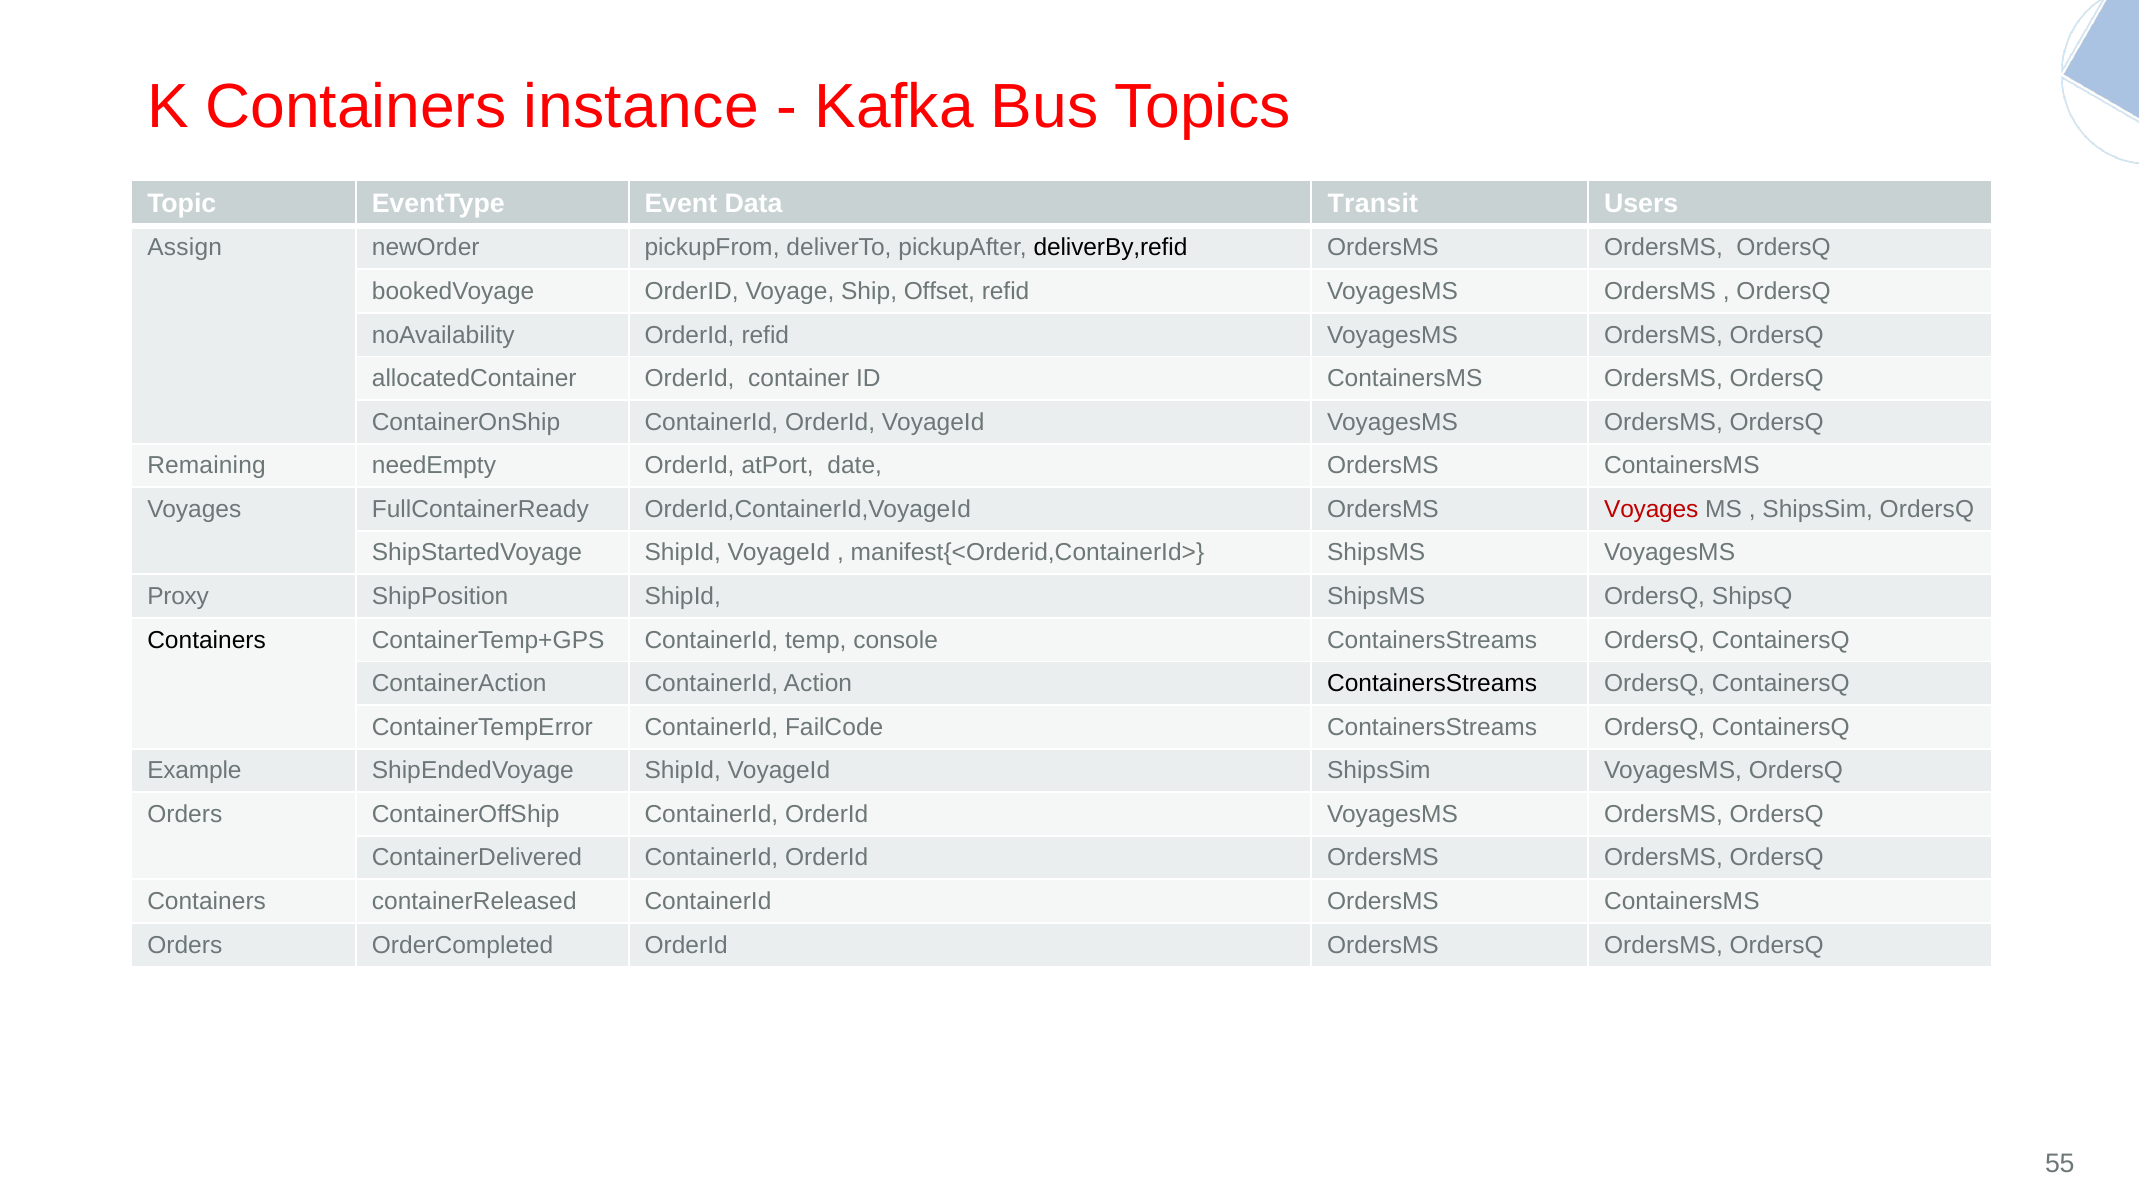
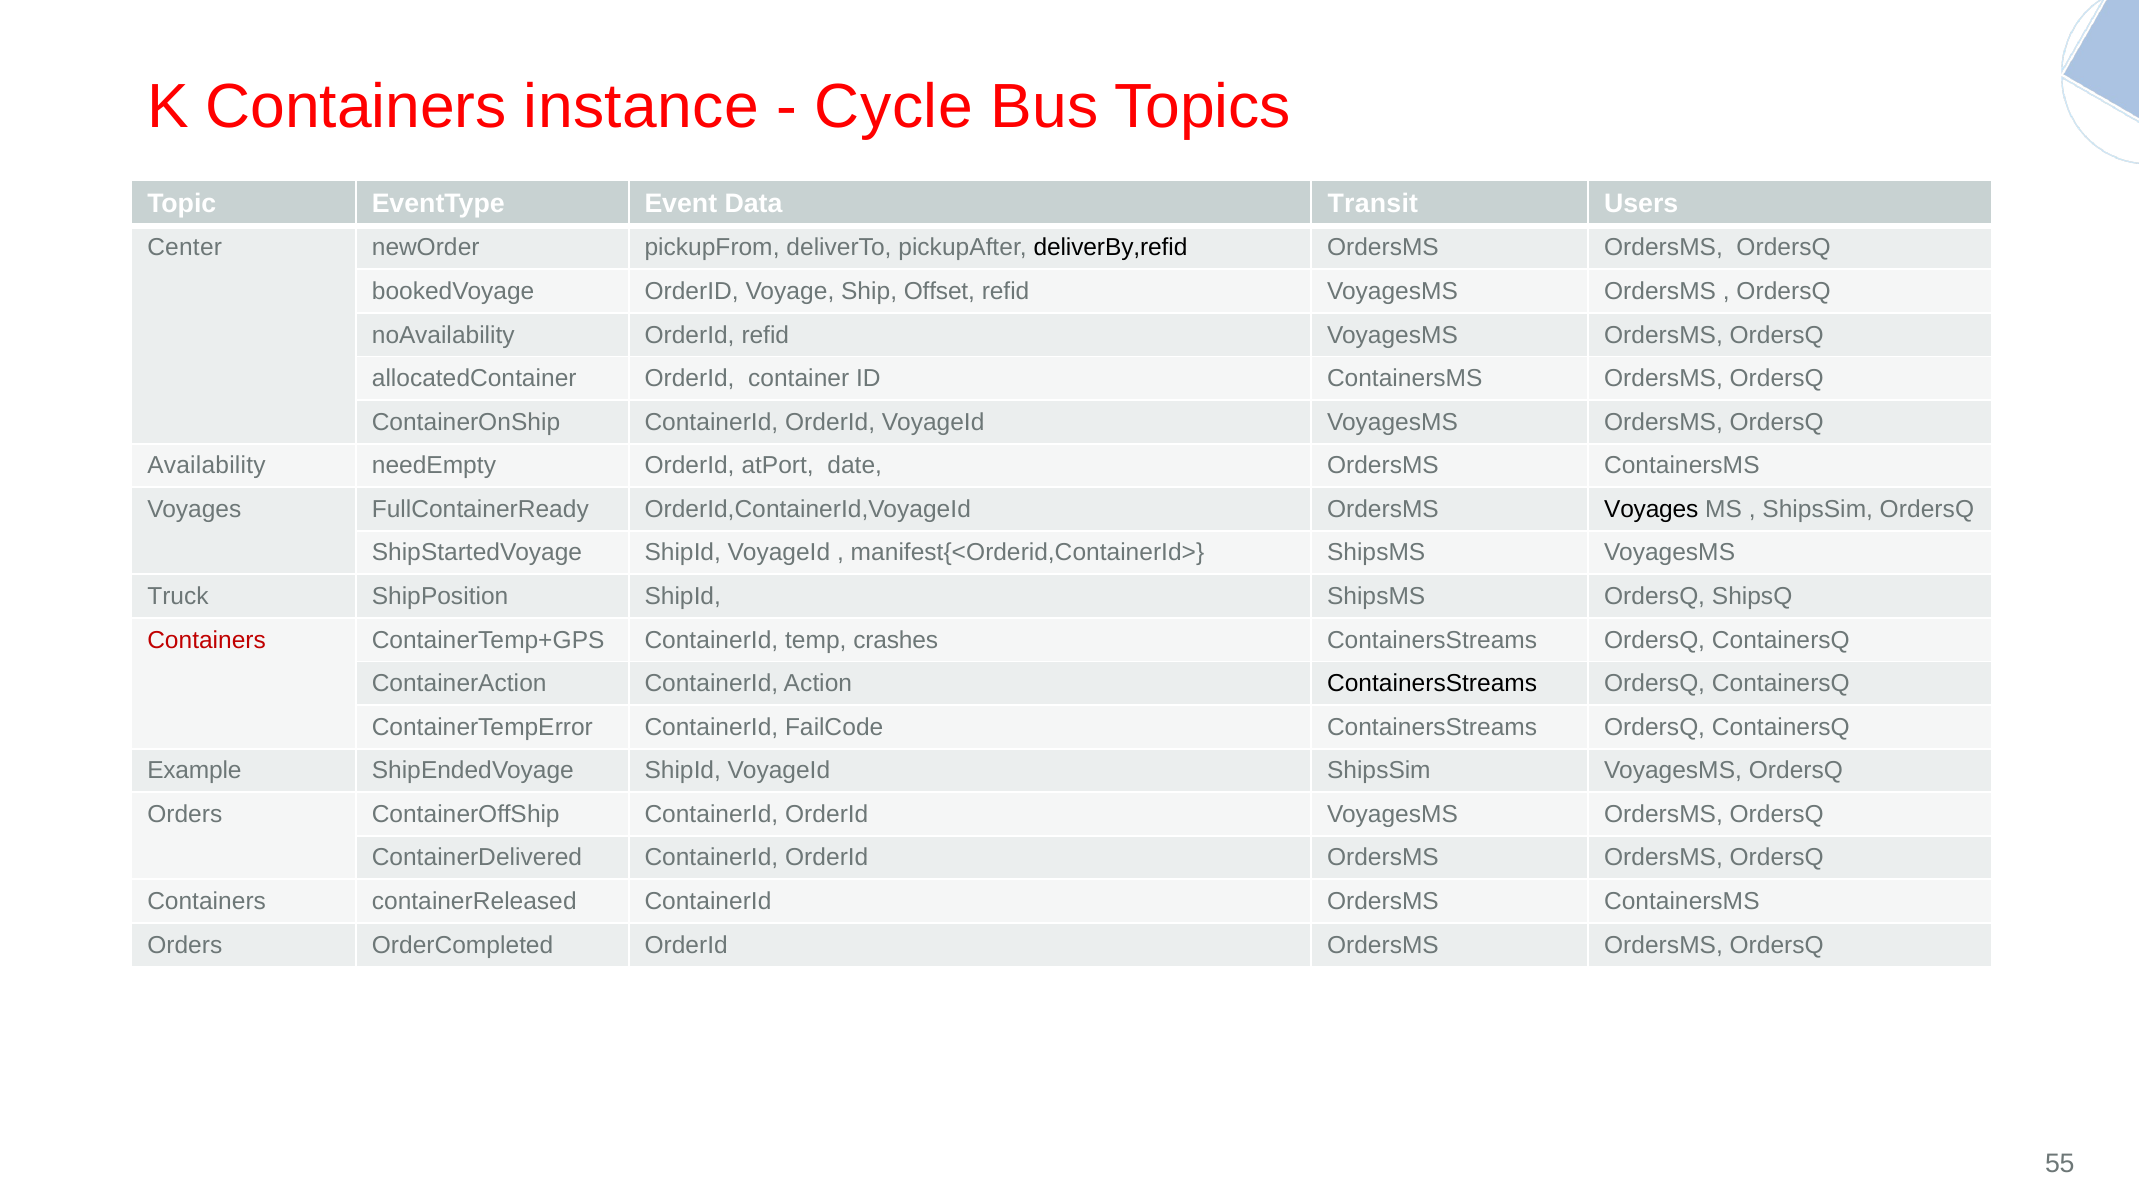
Kafka: Kafka -> Cycle (894, 107)
Assign: Assign -> Center (185, 248)
Remaining: Remaining -> Availability (206, 466)
Voyages colour: red -> black (1651, 509)
Proxy: Proxy -> Truck (178, 597)
Containers colour: black -> red (207, 640)
console: console -> crashes (896, 640)
